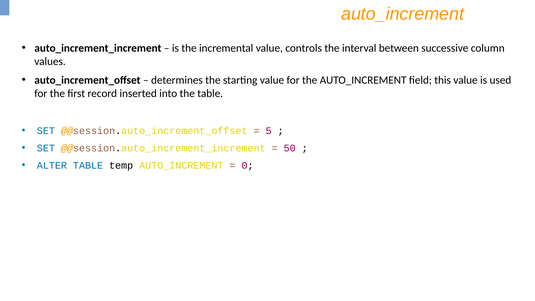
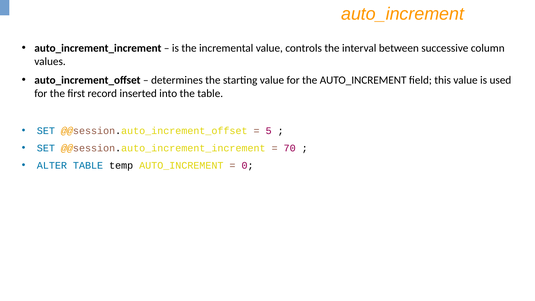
50: 50 -> 70 (290, 148)
